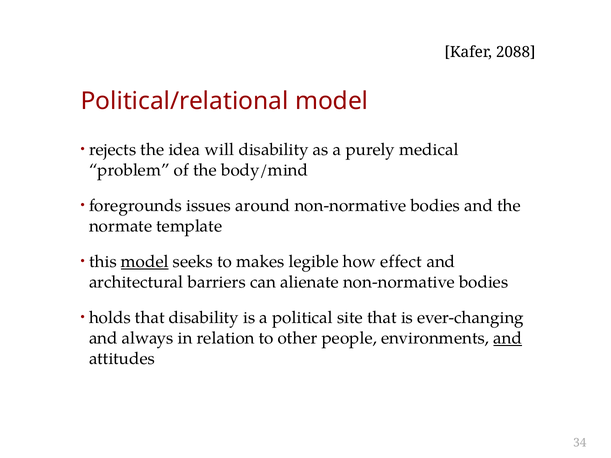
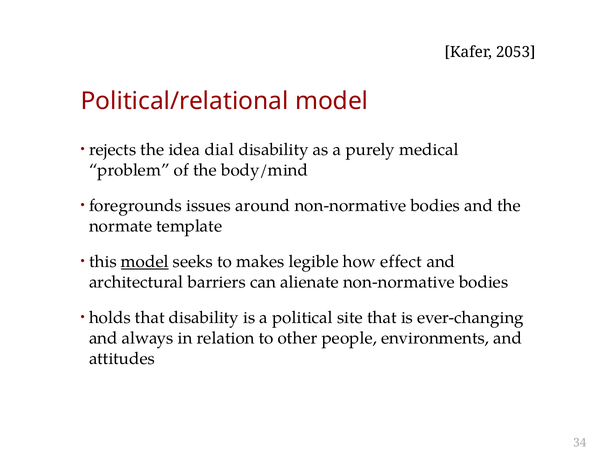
2088: 2088 -> 2053 (516, 52)
will: will -> dial (219, 150)
and underline: present -> none (508, 338)
